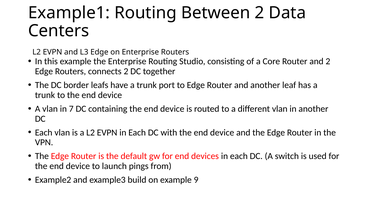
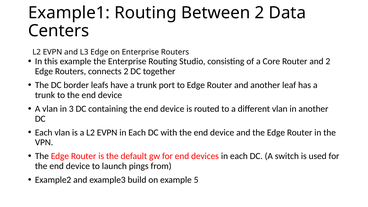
7: 7 -> 3 (71, 109)
9: 9 -> 5 (196, 180)
